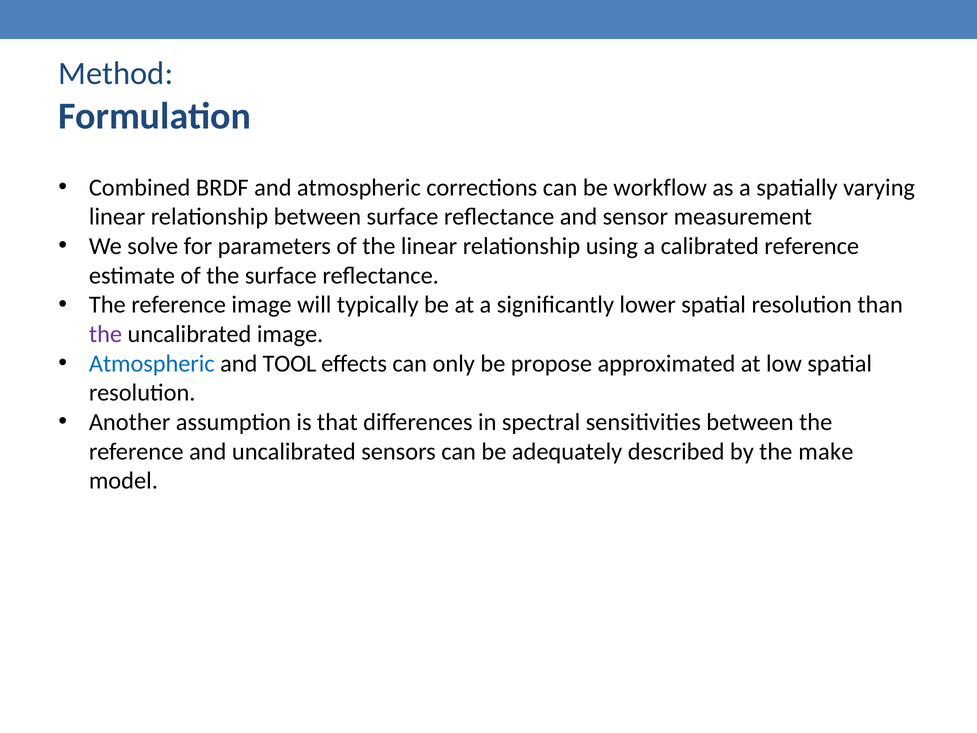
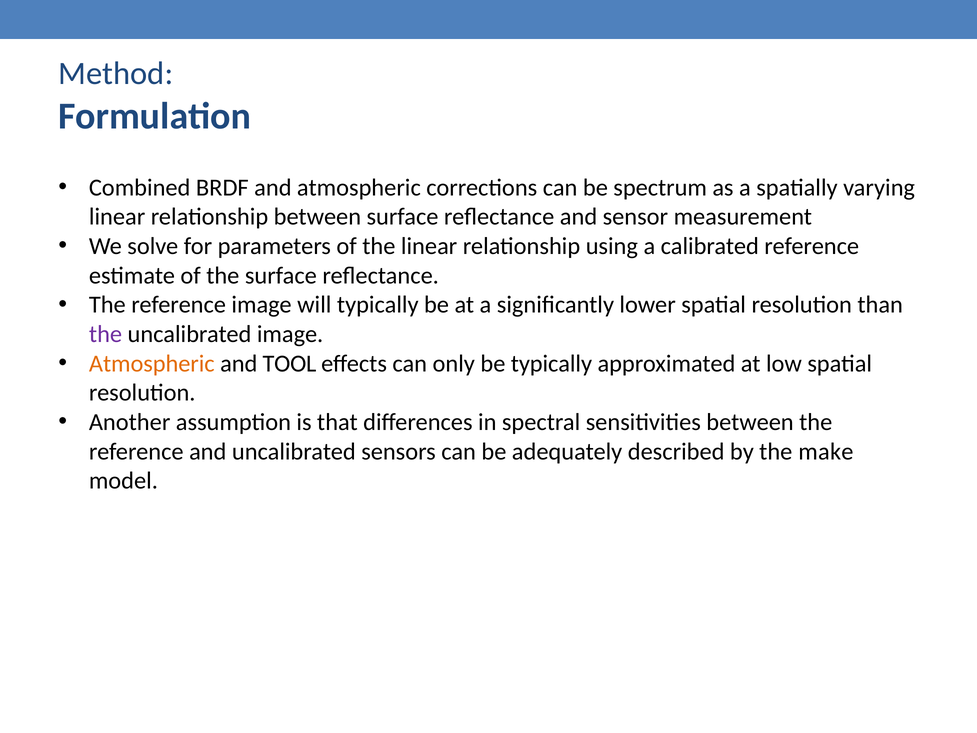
workflow: workflow -> spectrum (660, 187)
Atmospheric colour: blue -> orange (152, 363)
be propose: propose -> typically (551, 363)
